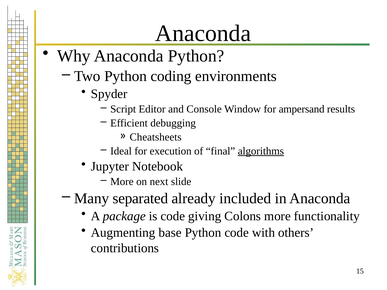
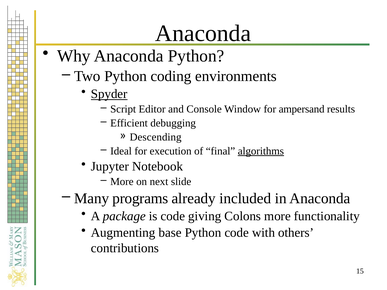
Spyder underline: none -> present (109, 94)
Cheatsheets: Cheatsheets -> Descending (156, 137)
separated: separated -> programs (140, 199)
